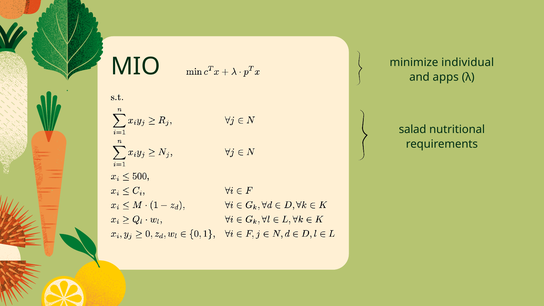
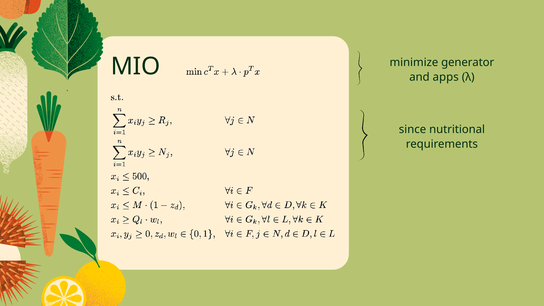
individual: individual -> generator (468, 62)
salad: salad -> since (413, 129)
